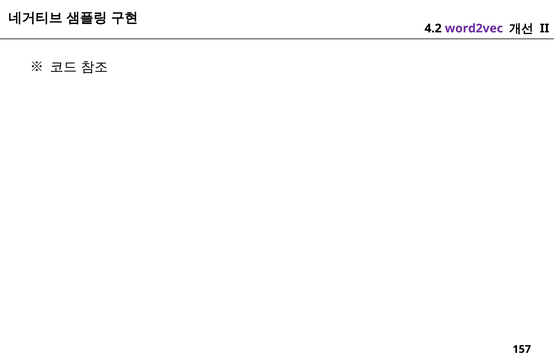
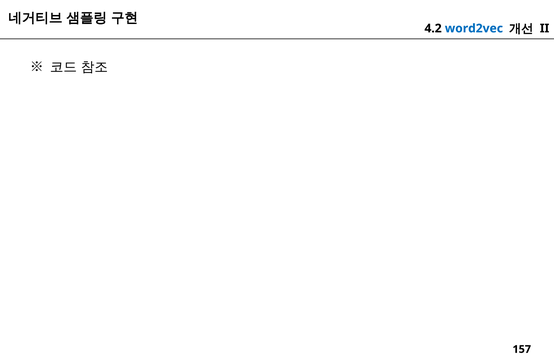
word2vec colour: purple -> blue (474, 28)
